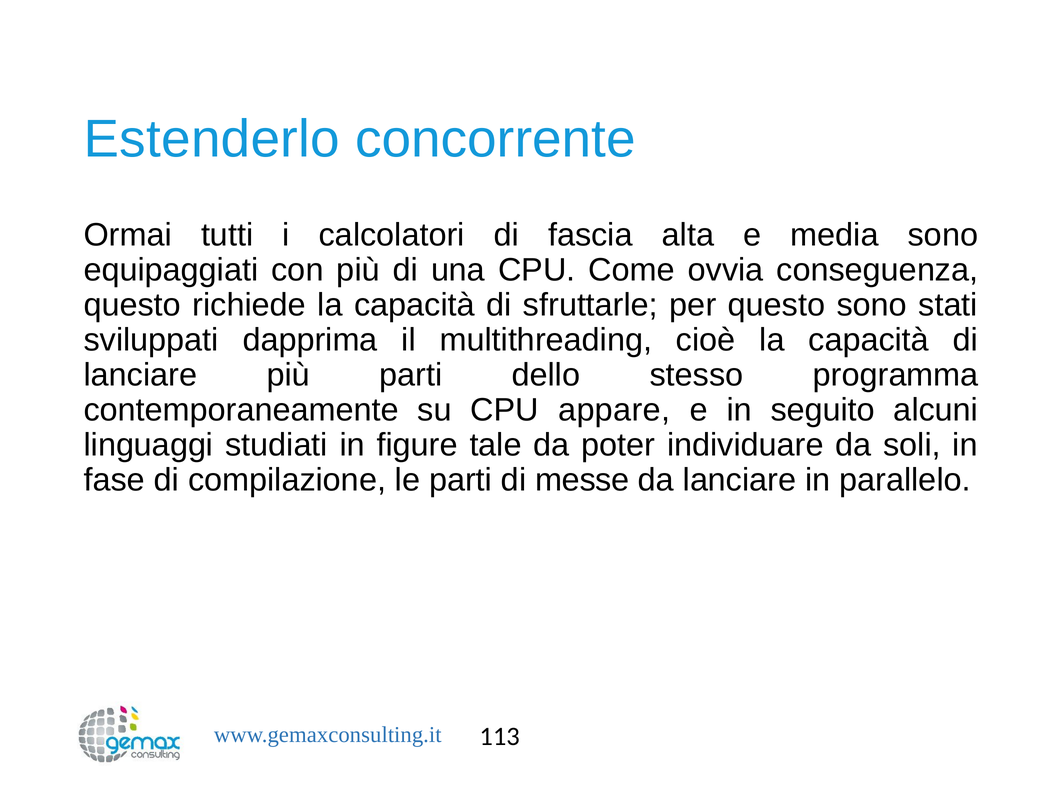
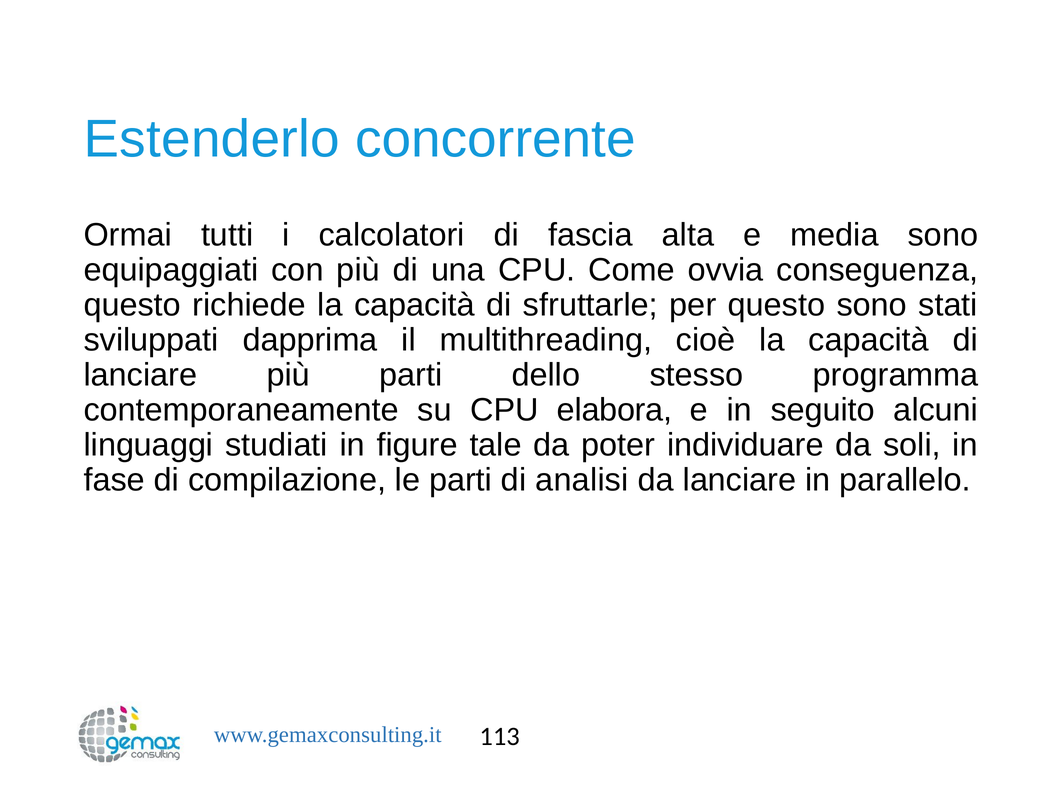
appare: appare -> elabora (615, 410)
messe: messe -> analisi (582, 480)
